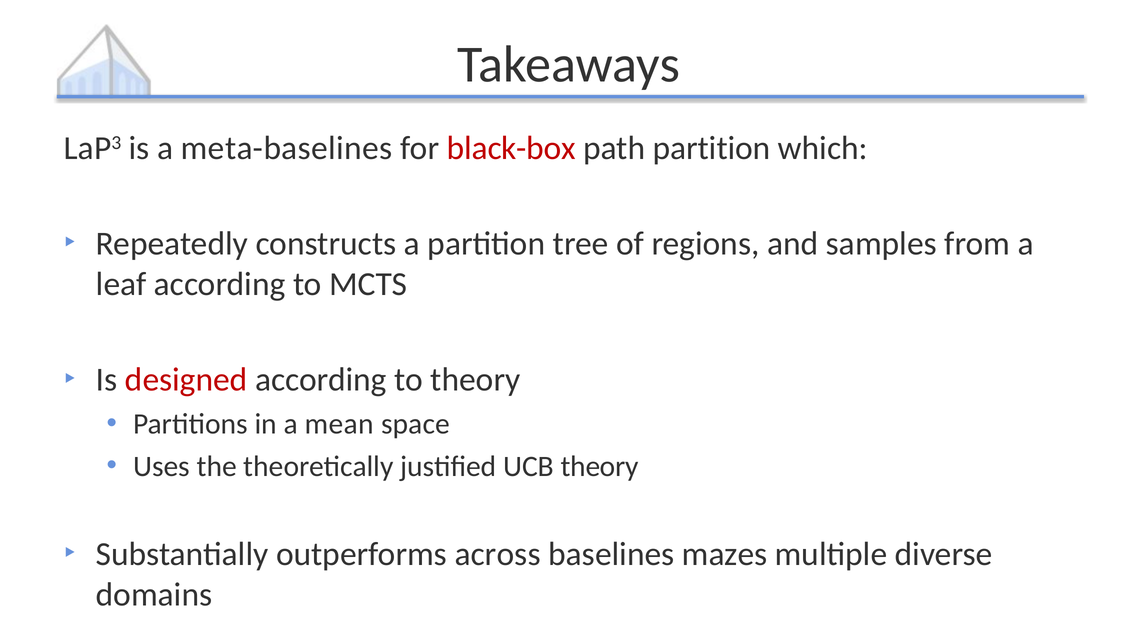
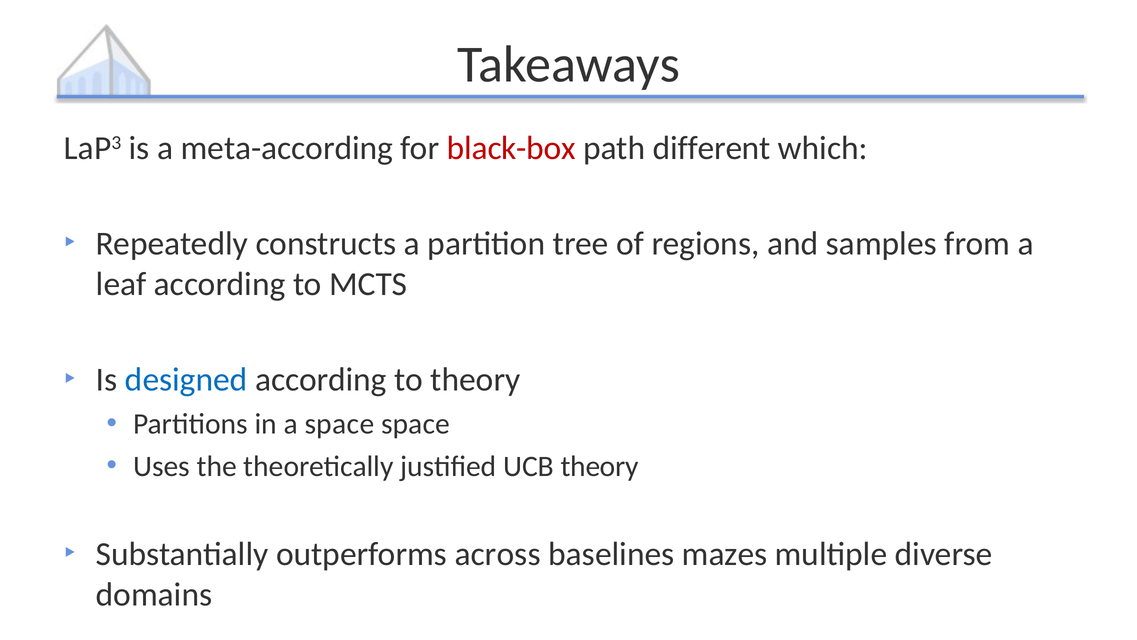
meta-baselines: meta-baselines -> meta-according (287, 148)
path partition: partition -> different (712, 148)
designed colour: red -> blue (186, 380)
a mean: mean -> space (339, 424)
